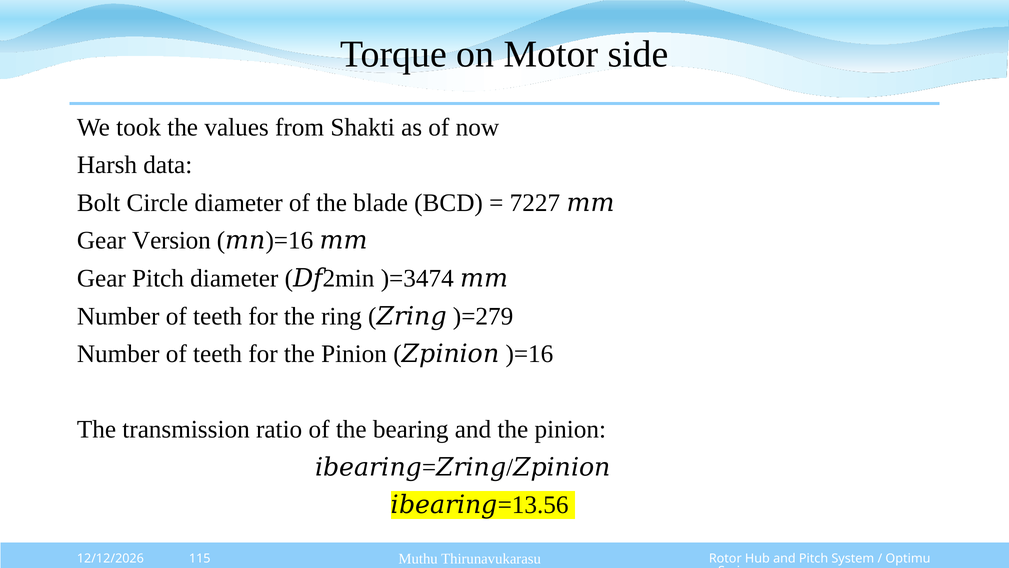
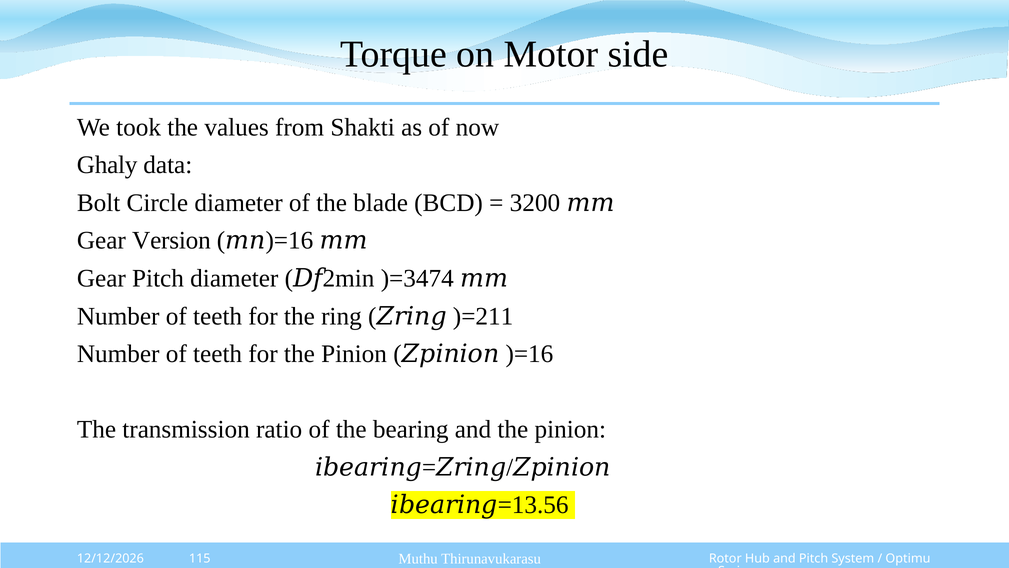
Harsh: Harsh -> Ghaly (107, 165)
7227: 7227 -> 3200 (535, 203)
)=279: )=279 -> )=211 (483, 316)
